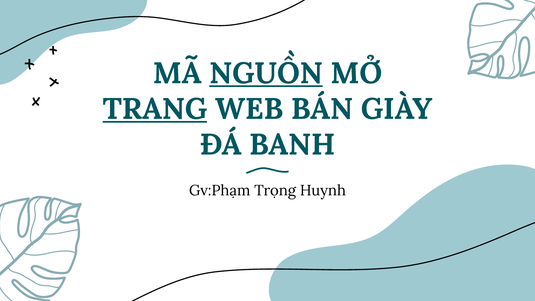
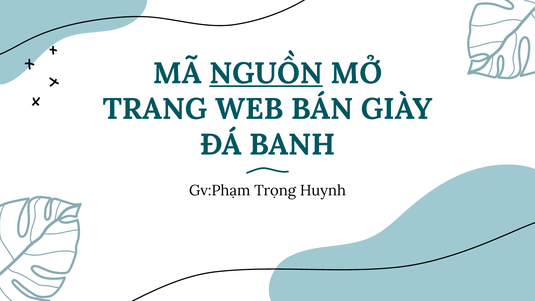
TRANG underline: present -> none (155, 109)
